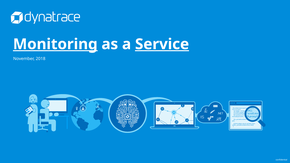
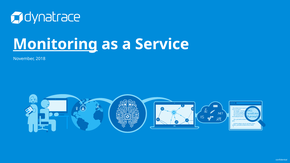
Service underline: present -> none (162, 44)
